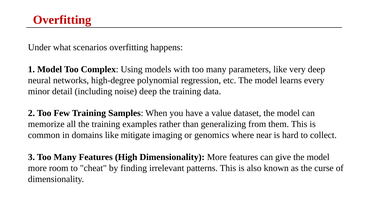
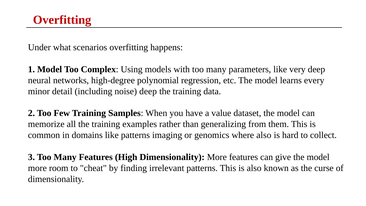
like mitigate: mitigate -> patterns (135, 135)
where near: near -> also (264, 135)
